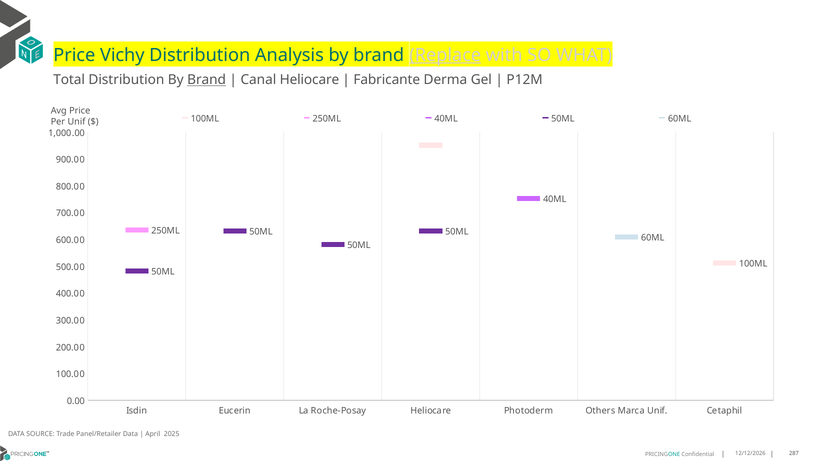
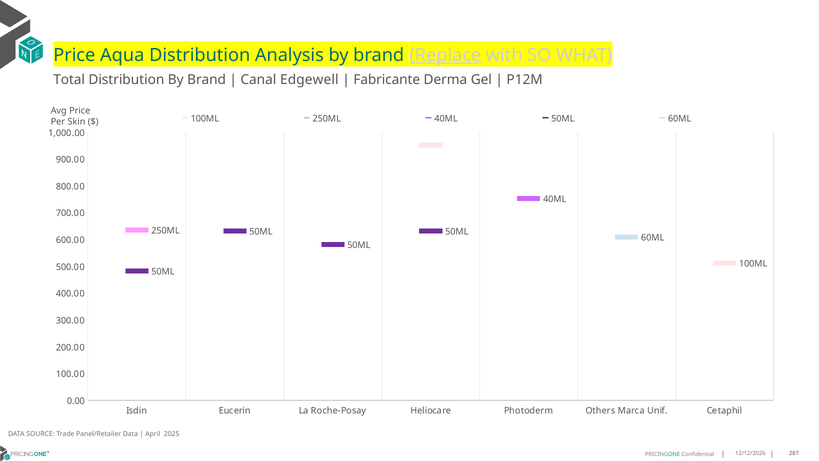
Vichy: Vichy -> Aqua (122, 55)
Brand underline: present -> none (207, 80)
Canal Heliocare: Heliocare -> Edgewell (309, 80)
Per Unif: Unif -> Skin (76, 122)
